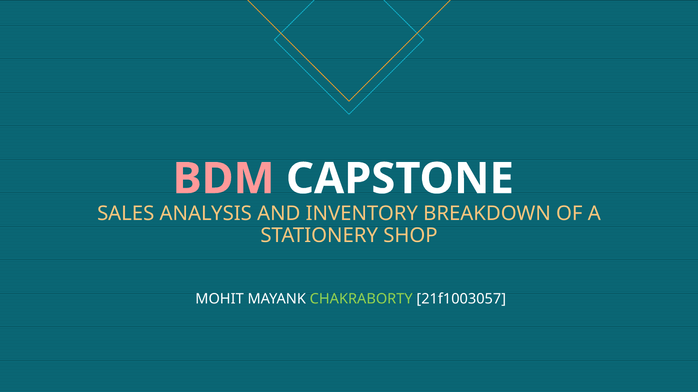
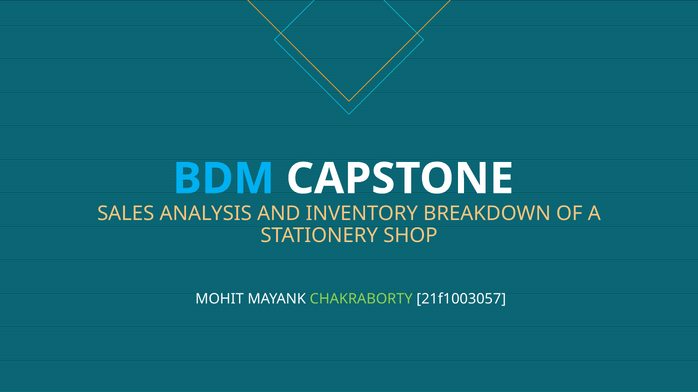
BDM colour: pink -> light blue (224, 179)
